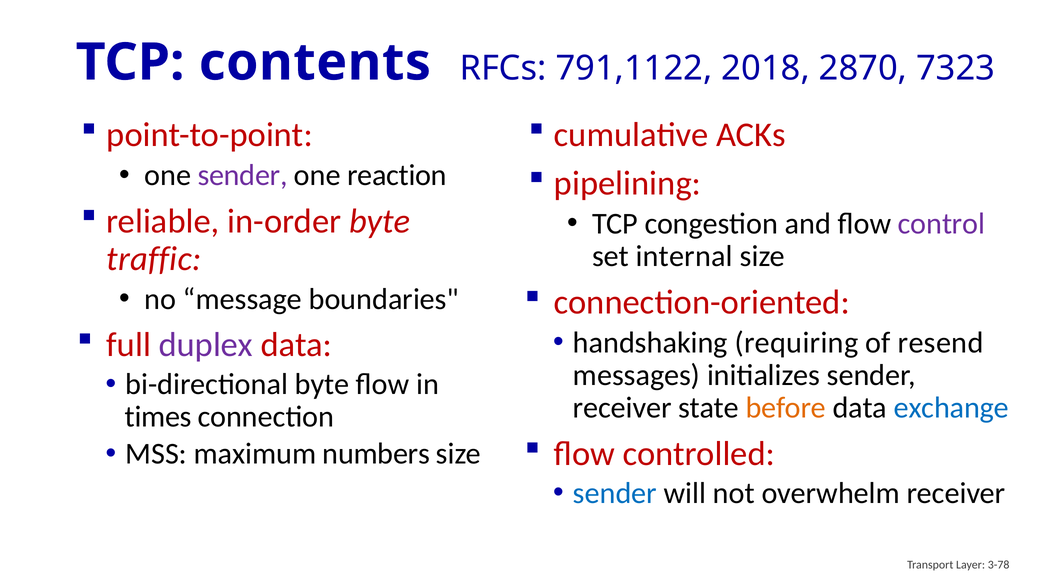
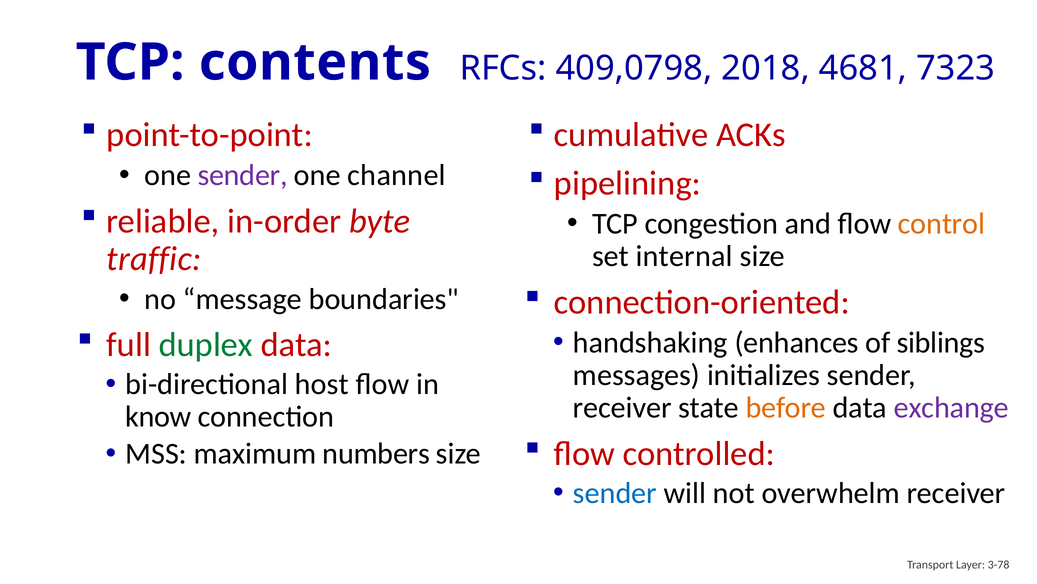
791,1122: 791,1122 -> 409,0798 (634, 68)
2870: 2870 -> 4681 (863, 68)
reaction: reaction -> channel (397, 175)
control colour: purple -> orange (941, 223)
duplex colour: purple -> green (206, 345)
requiring: requiring -> enhances (797, 342)
resend: resend -> siblings (941, 342)
bi-directional byte: byte -> host (322, 384)
exchange colour: blue -> purple (951, 407)
times: times -> know (158, 416)
